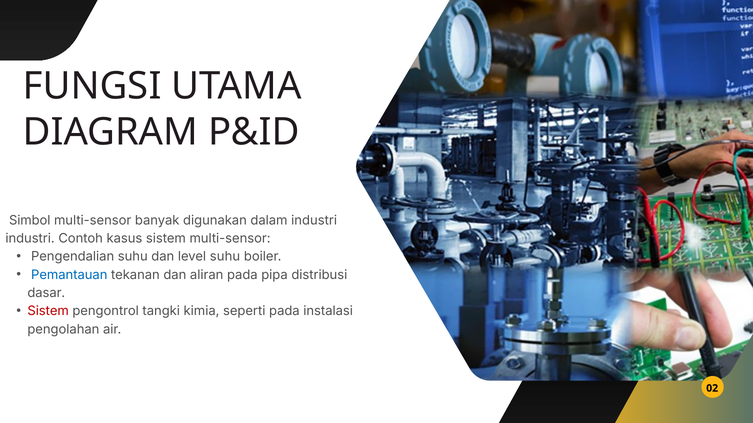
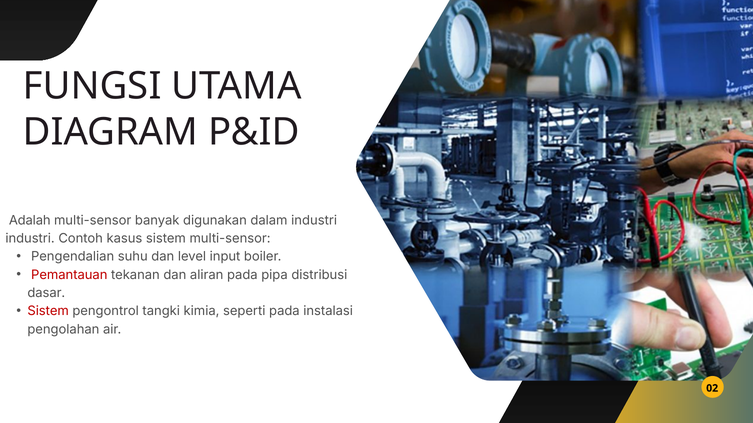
Simbol: Simbol -> Adalah (30, 221)
level suhu: suhu -> input (225, 257)
Pemantauan colour: blue -> red (69, 275)
